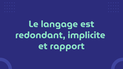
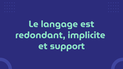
rapport: rapport -> support (67, 46)
